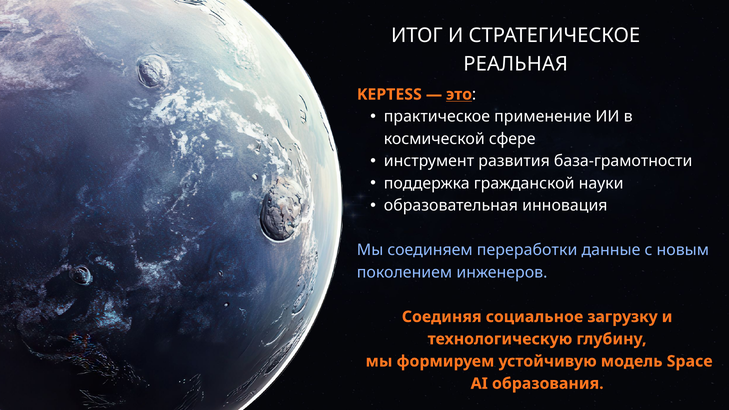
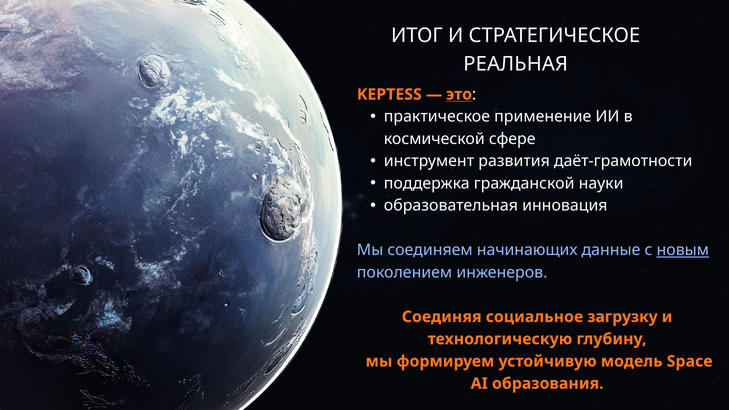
база-грамотности: база-грамотности -> даёт-грамотности (623, 161)
переработки: переработки -> начинающих (527, 250)
новым underline: none -> present (683, 250)
